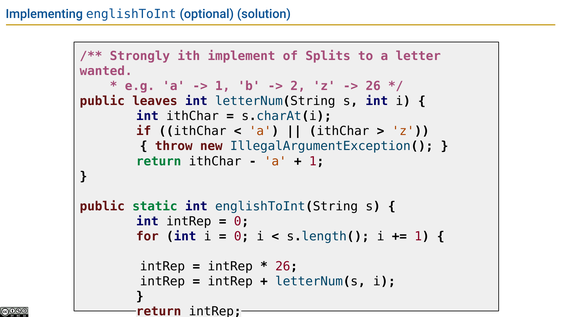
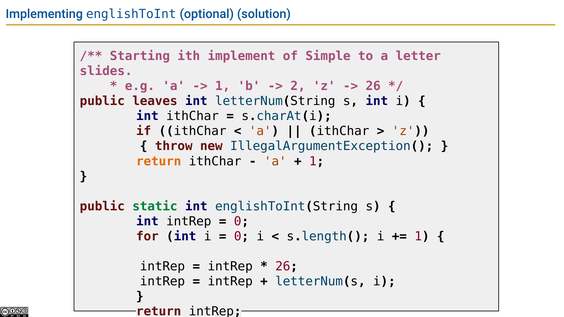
Strongly: Strongly -> Starting (140, 56)
Splits: Splits -> Simple (328, 56)
wanted: wanted -> slides (106, 71)
return colour: green -> orange (159, 161)
